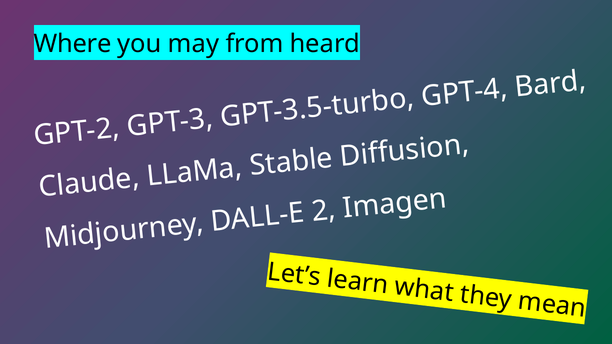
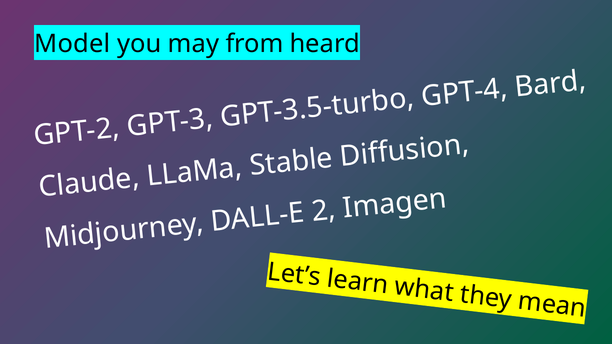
Where: Where -> Model (72, 44)
